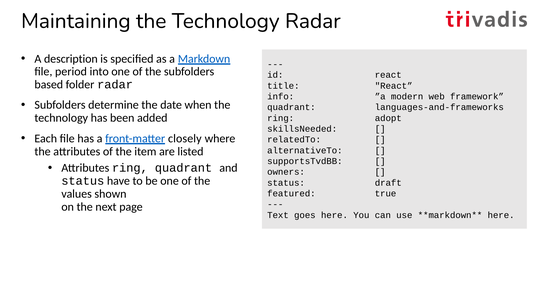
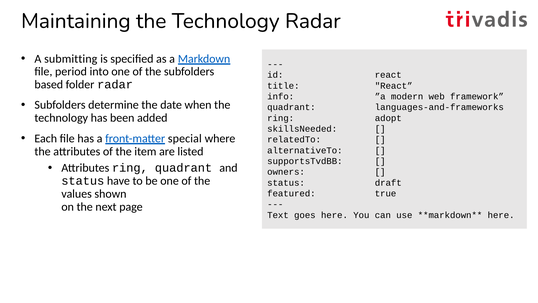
description: description -> submitting (71, 59)
closely: closely -> special (185, 138)
